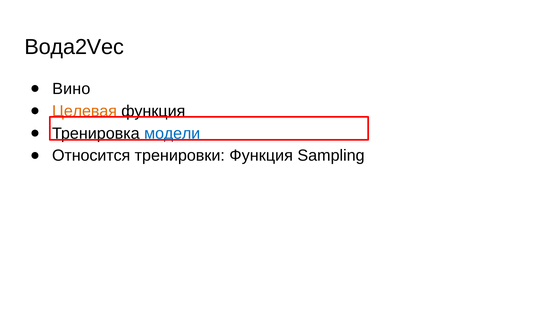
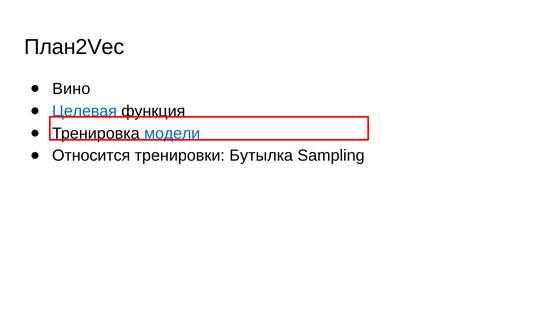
Вода2Vec: Вода2Vec -> План2Vec (74, 47)
Целевая colour: orange -> blue (84, 111)
тренировки Функция: Функция -> Бутылка (261, 156)
